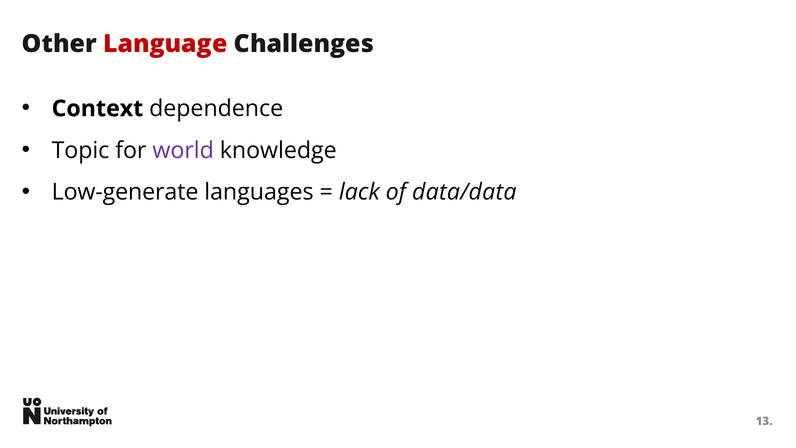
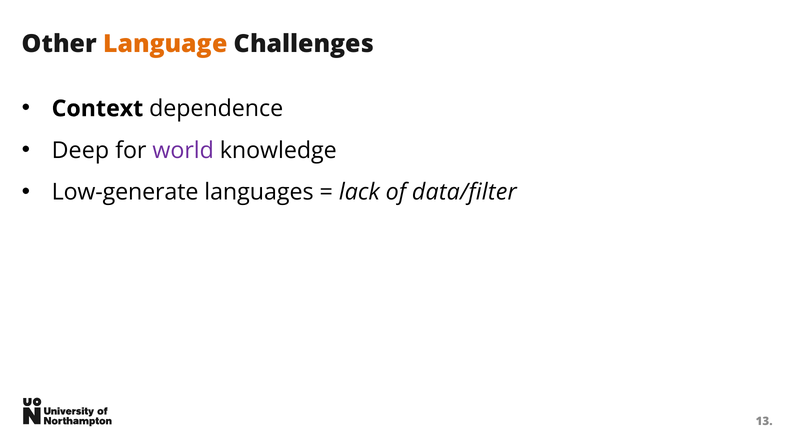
Language colour: red -> orange (165, 44)
Topic: Topic -> Deep (80, 150)
data/data: data/data -> data/filter (464, 192)
